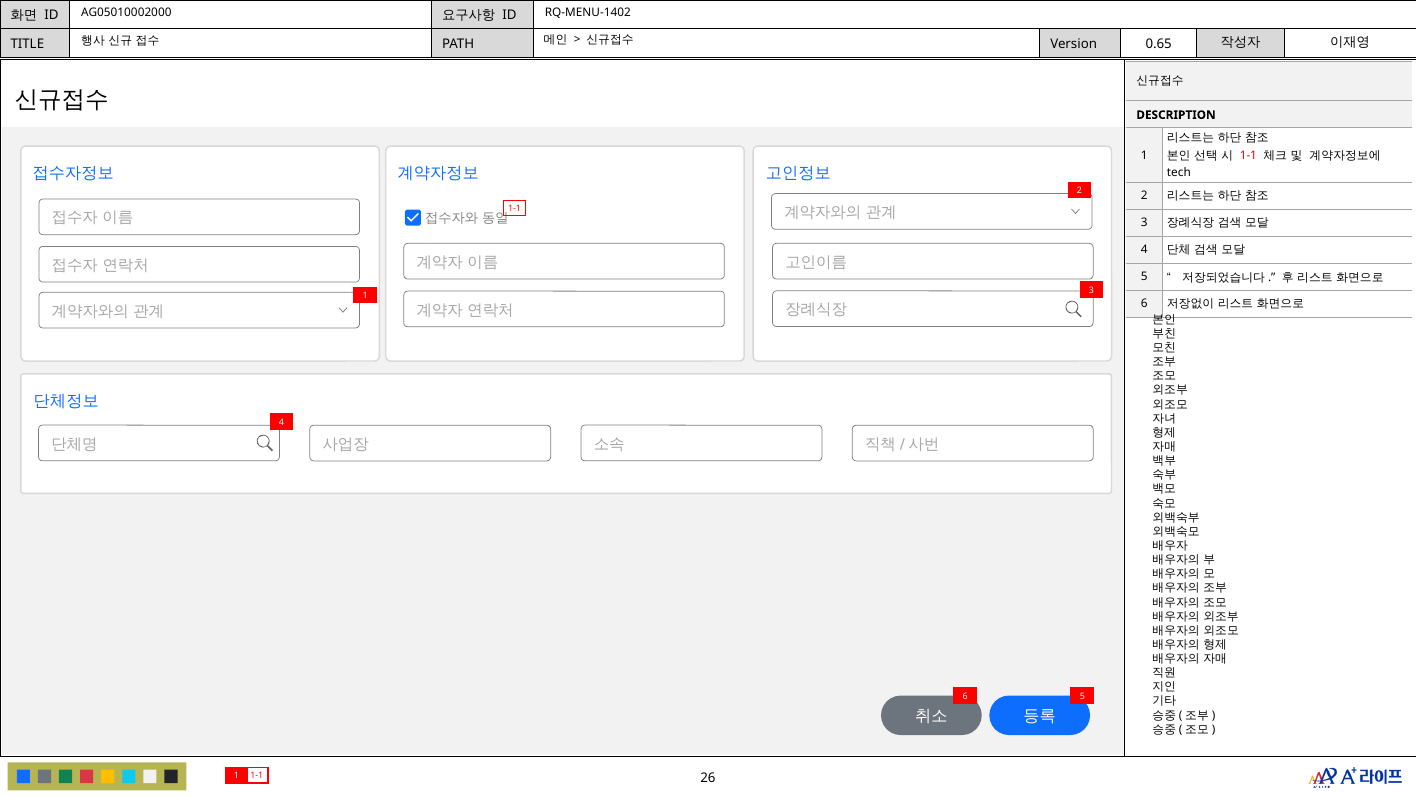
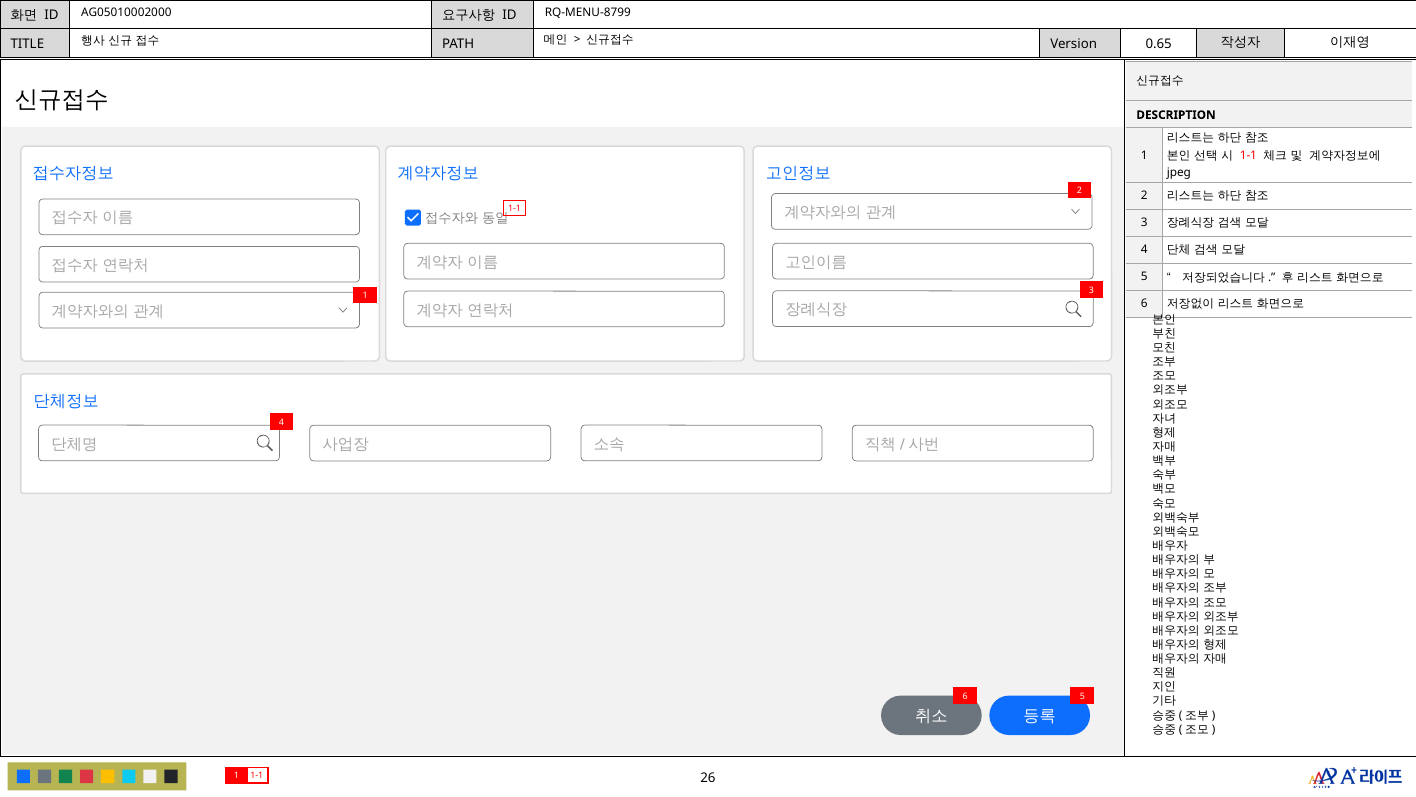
RQ-MENU-1402: RQ-MENU-1402 -> RQ-MENU-8799 (588, 13)
tech: tech -> jpeg (1179, 172)
